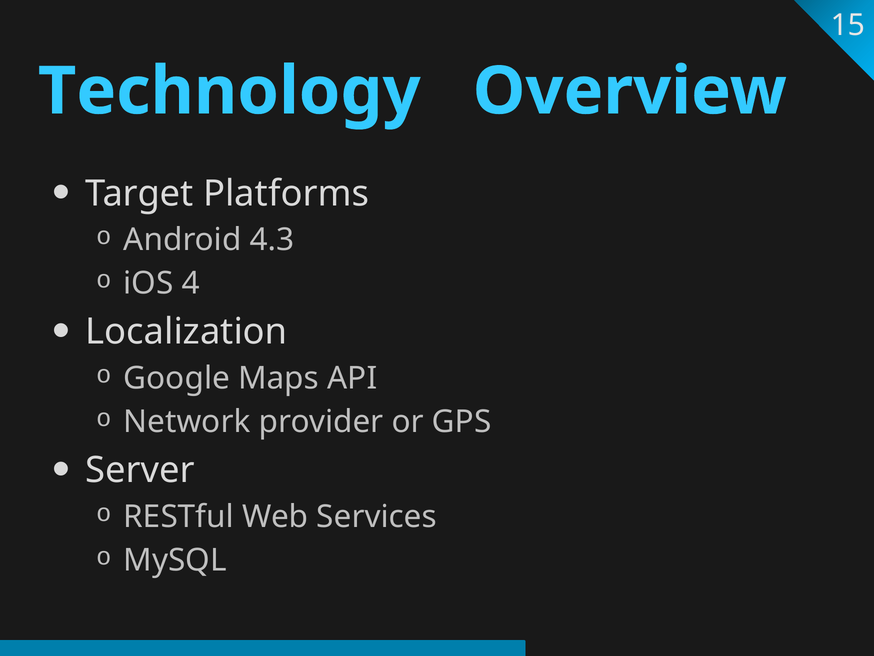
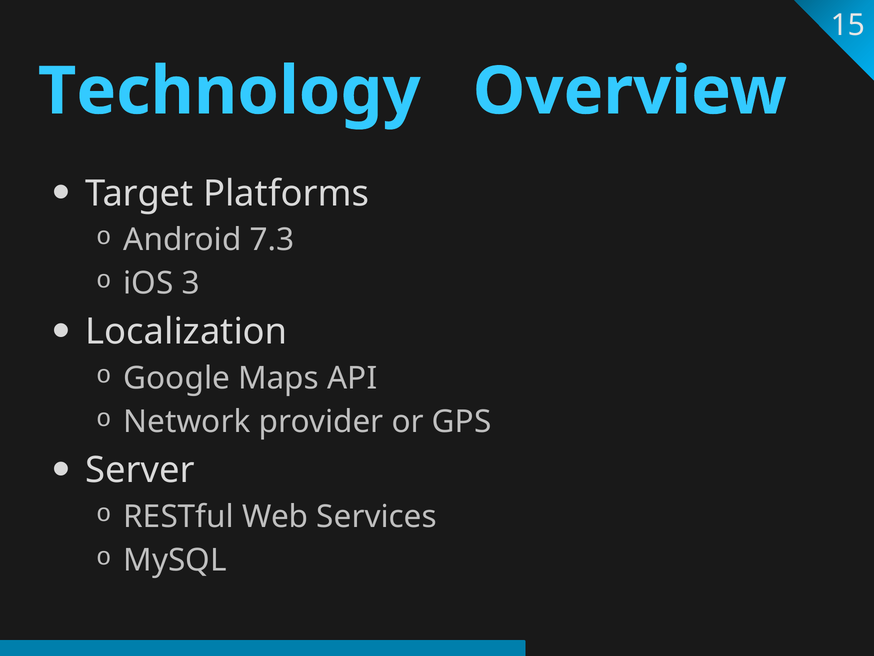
4.3: 4.3 -> 7.3 (272, 240)
4: 4 -> 3 (191, 283)
